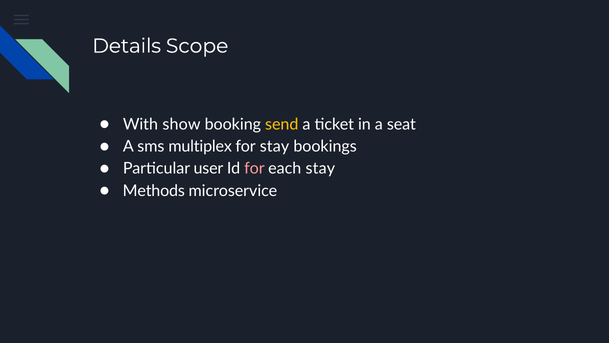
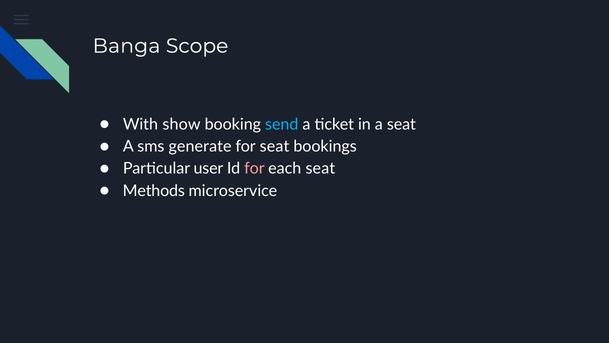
Details: Details -> Banga (126, 46)
send colour: yellow -> light blue (282, 124)
multiplex: multiplex -> generate (200, 146)
for stay: stay -> seat (274, 146)
each stay: stay -> seat (320, 168)
